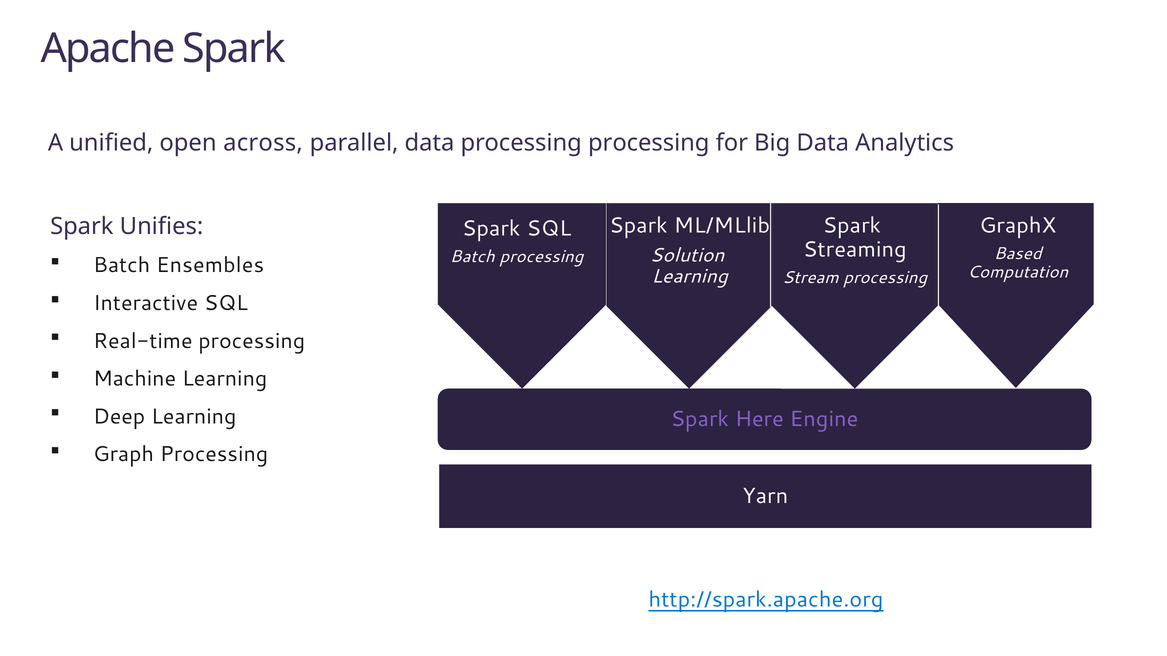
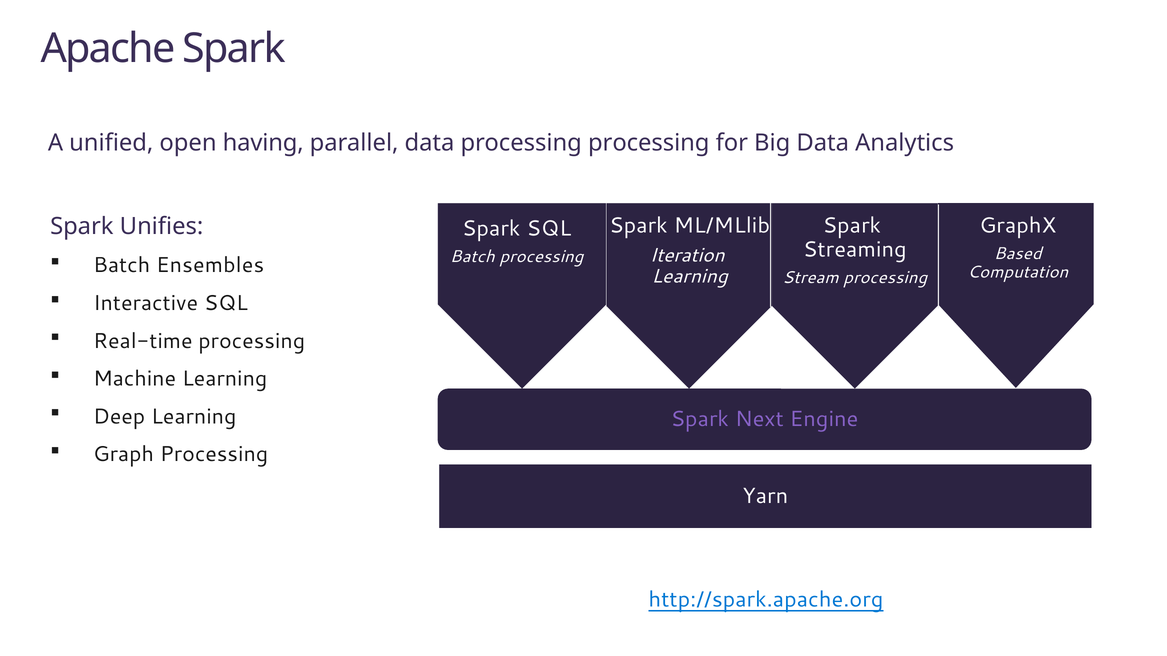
across: across -> having (263, 143)
Solution: Solution -> Iteration (687, 256)
Here: Here -> Next (759, 419)
